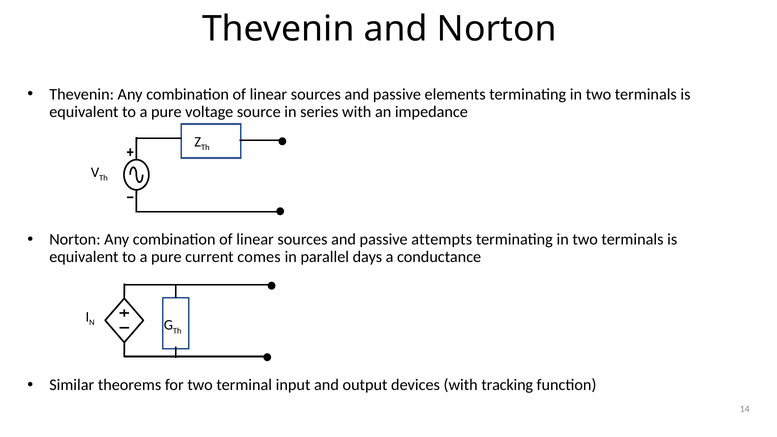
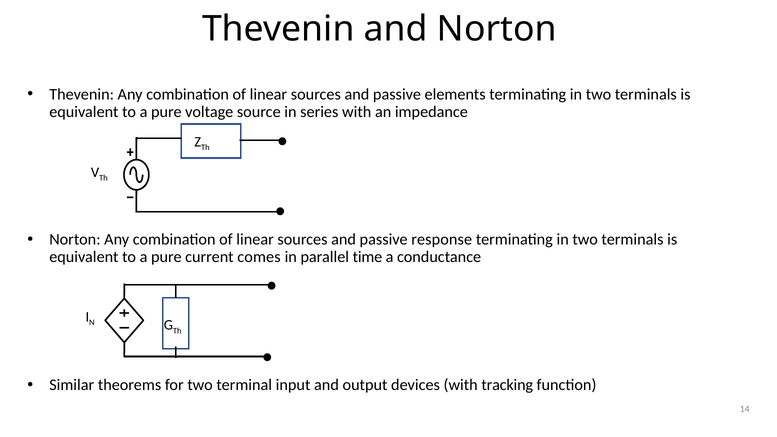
attempts: attempts -> response (442, 240)
days: days -> time (367, 257)
